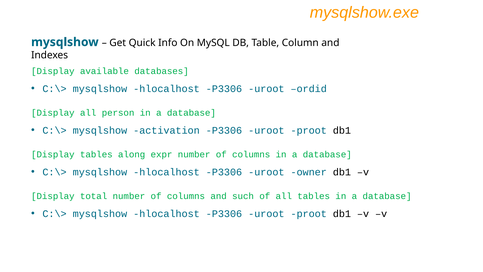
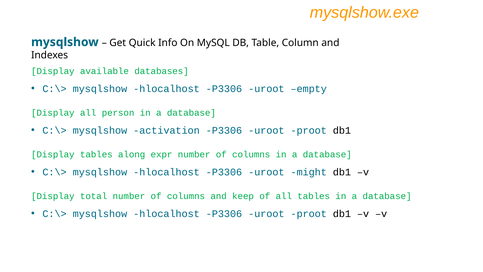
ordid: ordid -> empty (309, 89)
owner: owner -> might (309, 172)
such: such -> keep (243, 196)
